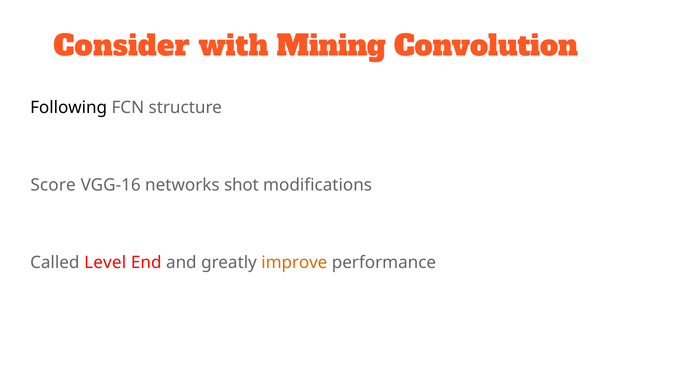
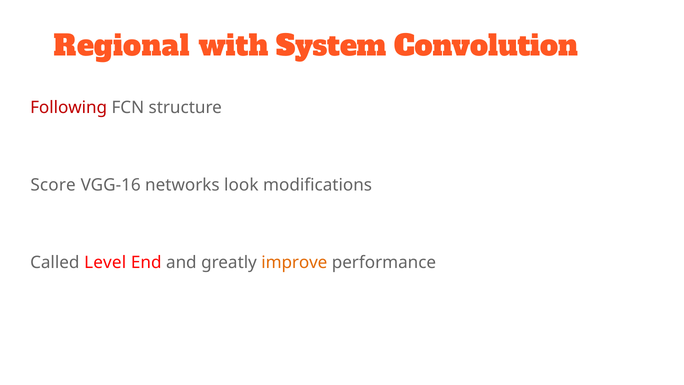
Consider: Consider -> Regional (122, 46)
Mining: Mining -> System (331, 46)
Following colour: black -> red (69, 108)
shot: shot -> look (241, 185)
